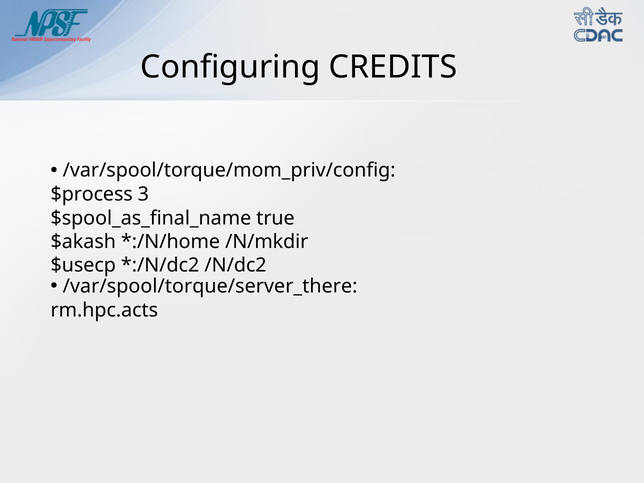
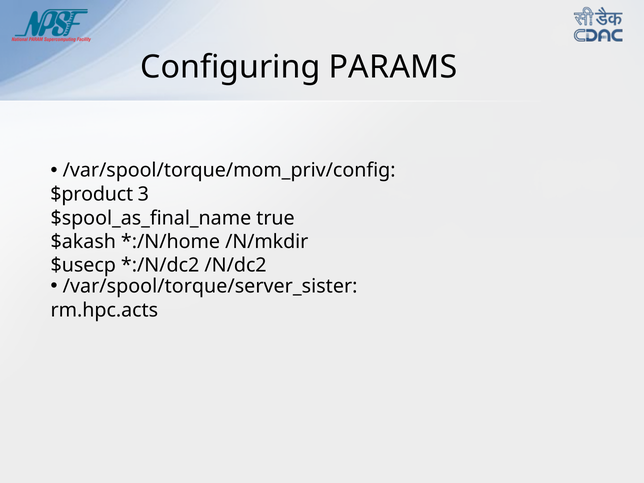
CREDITS: CREDITS -> PARAMS (393, 67)
$process: $process -> $product (92, 194)
/var/spool/torque/server_there: /var/spool/torque/server_there -> /var/spool/torque/server_sister (210, 286)
